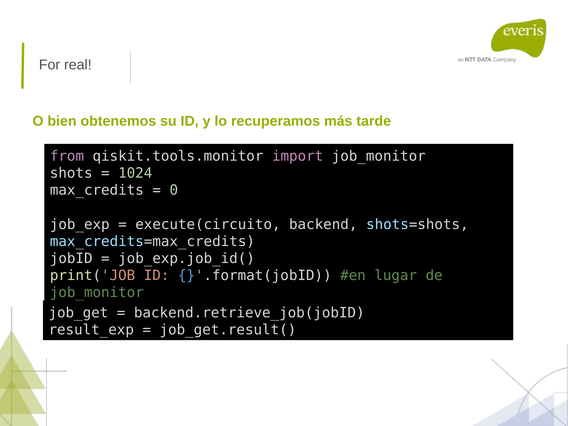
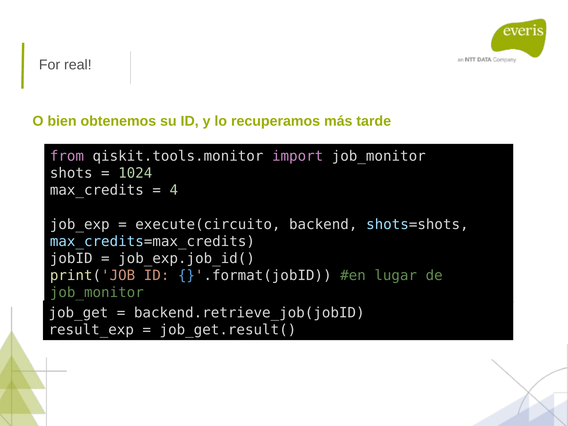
0: 0 -> 4 (174, 190)
